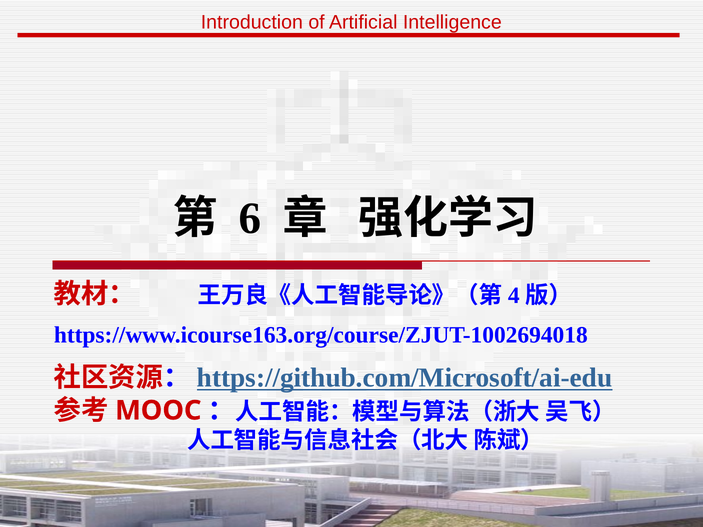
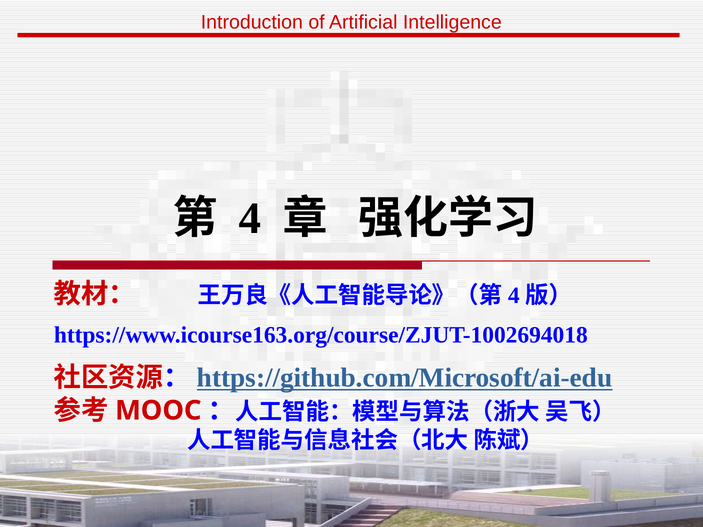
6: 6 -> 4 (250, 219)
